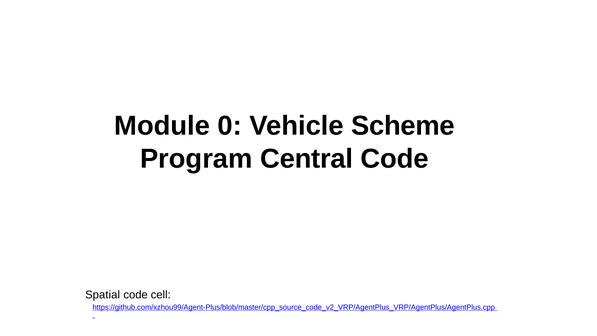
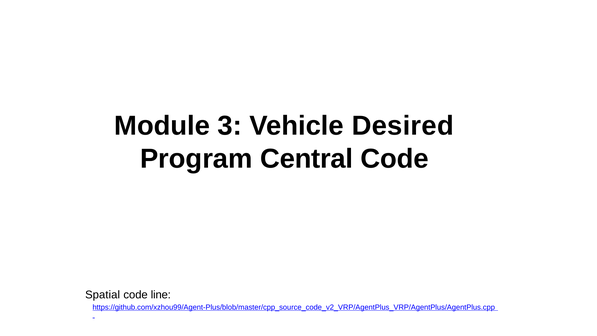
0: 0 -> 3 (230, 126)
Scheme: Scheme -> Desired (403, 126)
cell: cell -> line (161, 295)
